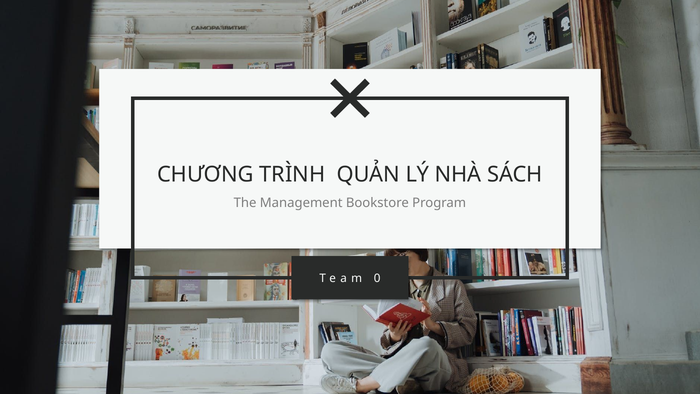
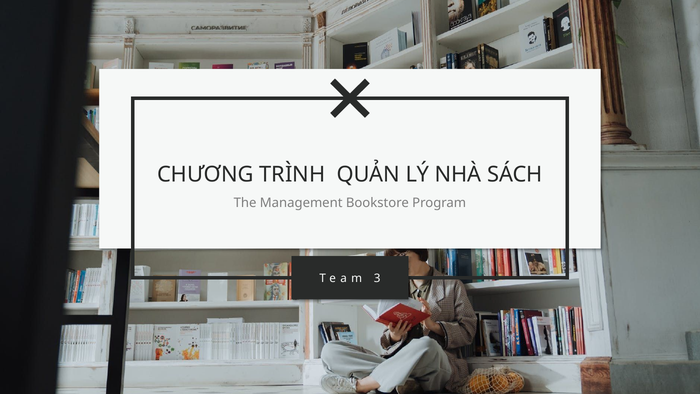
0: 0 -> 3 (377, 278)
